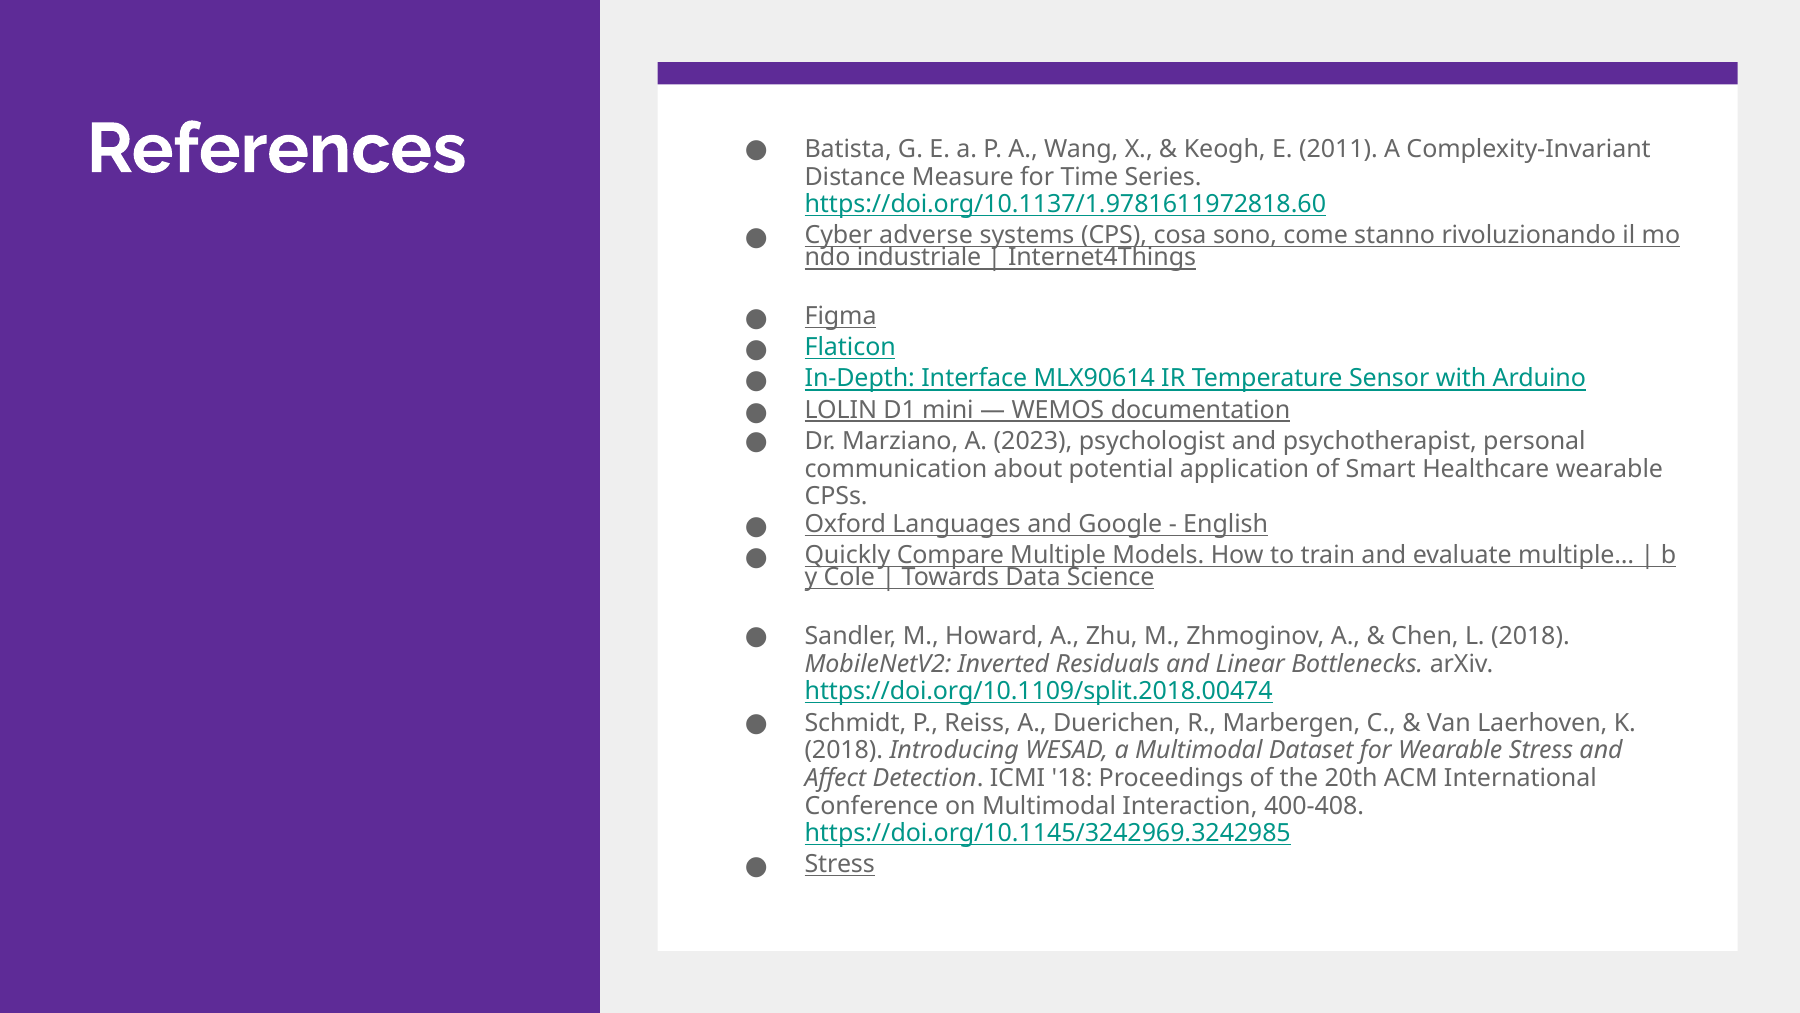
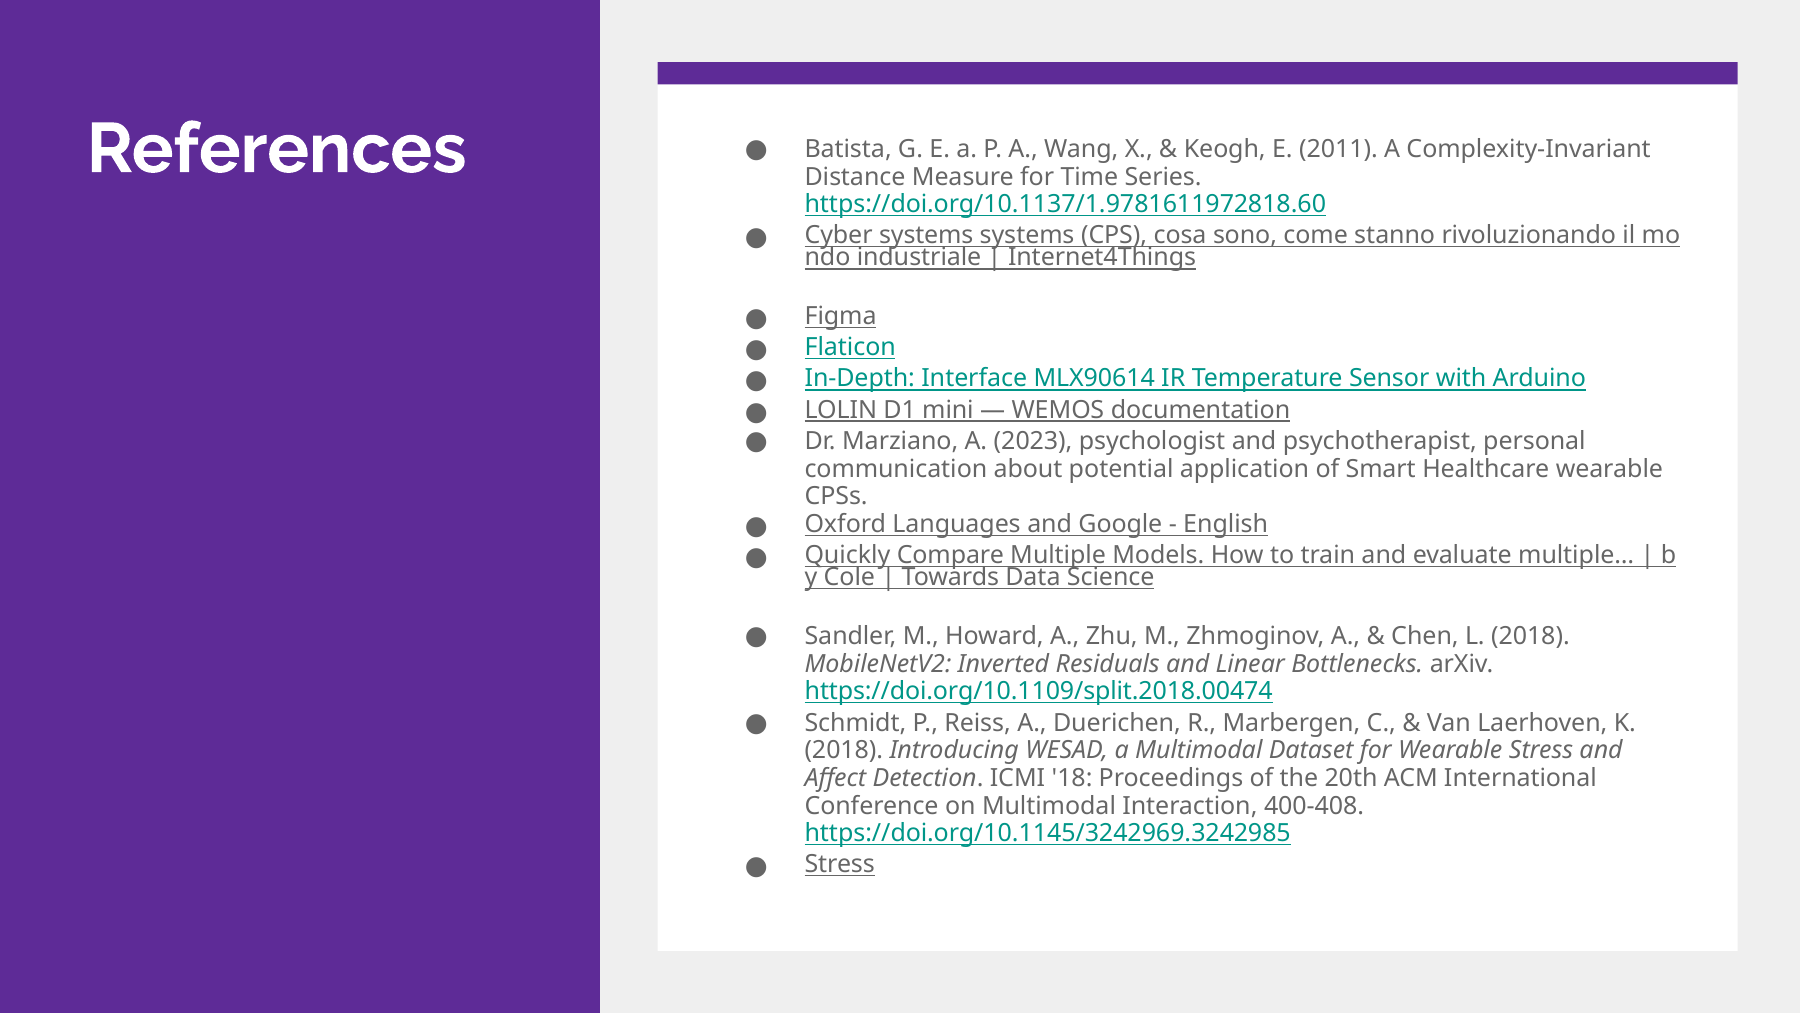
Cyber adverse: adverse -> systems (926, 235)
